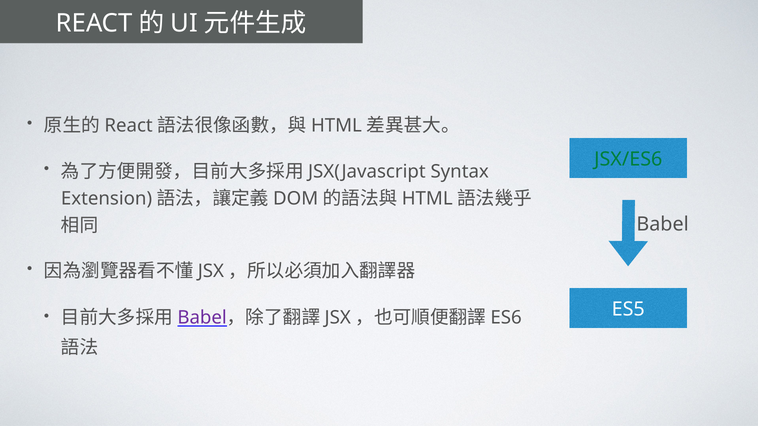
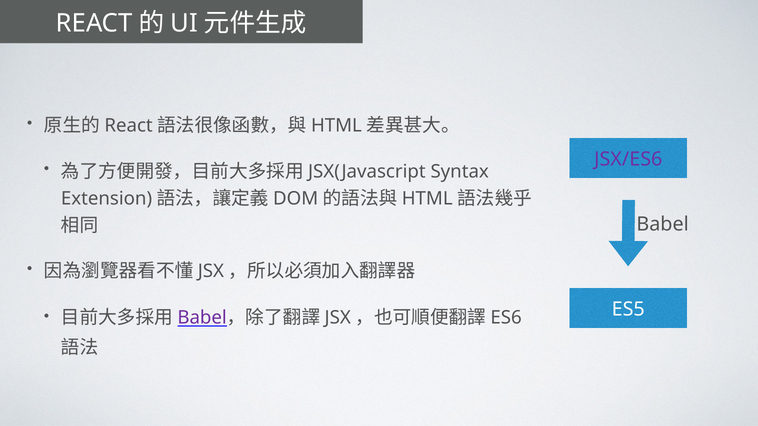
JSX/ES6 colour: green -> purple (628, 160)
